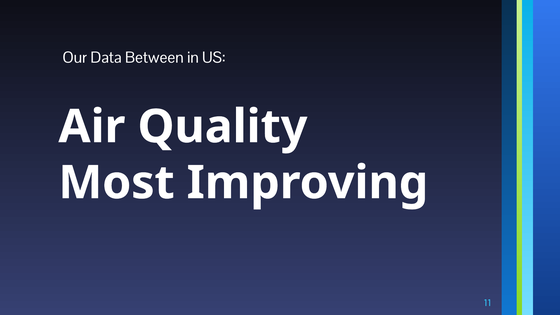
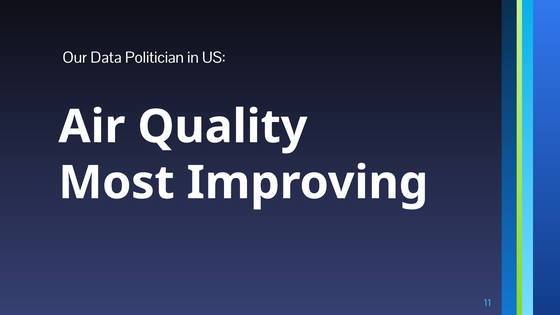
Between: Between -> Politician (154, 58)
